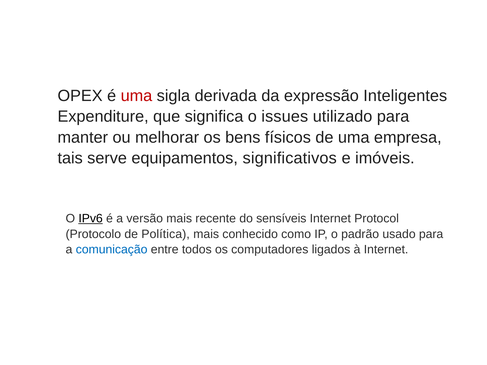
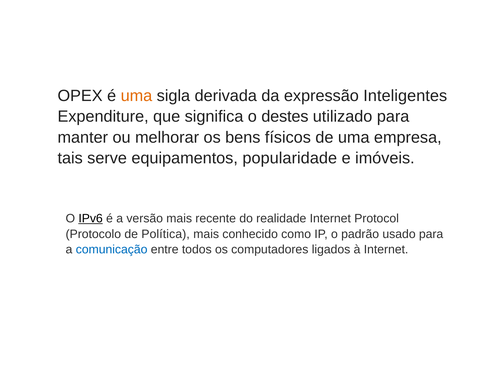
uma colour: red -> orange (136, 96)
issues: issues -> destes (285, 117)
significativos: significativos -> popularidade (290, 158)
sensíveis: sensíveis -> realidade (281, 219)
